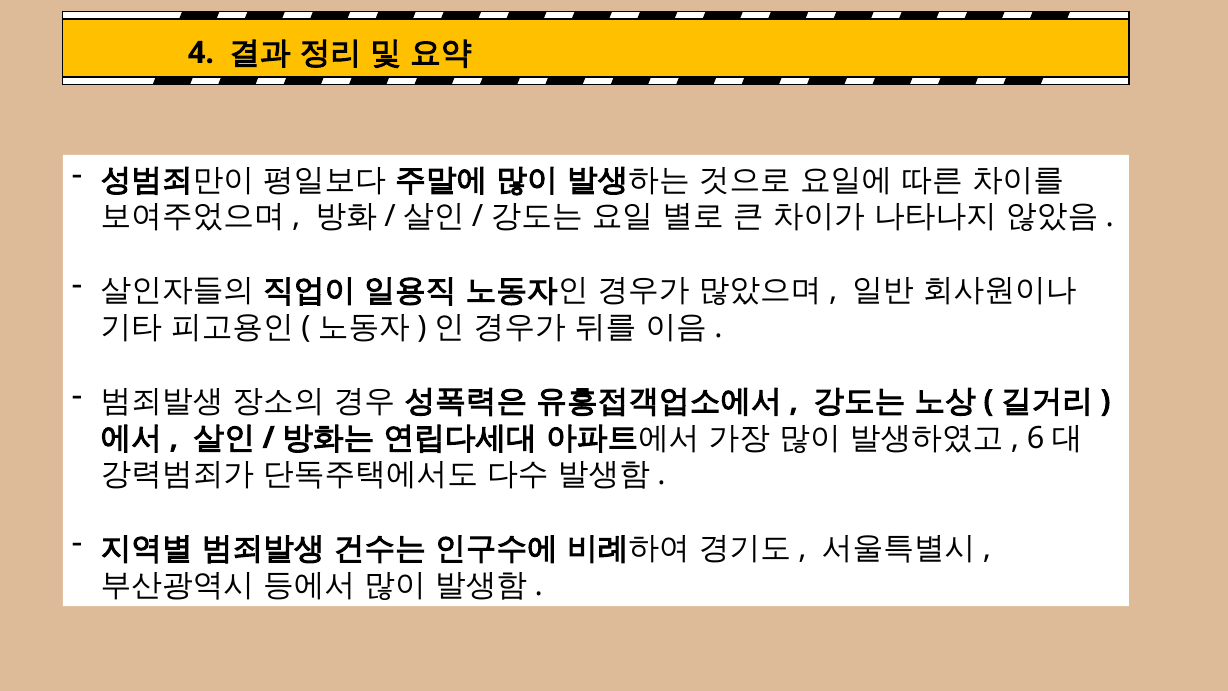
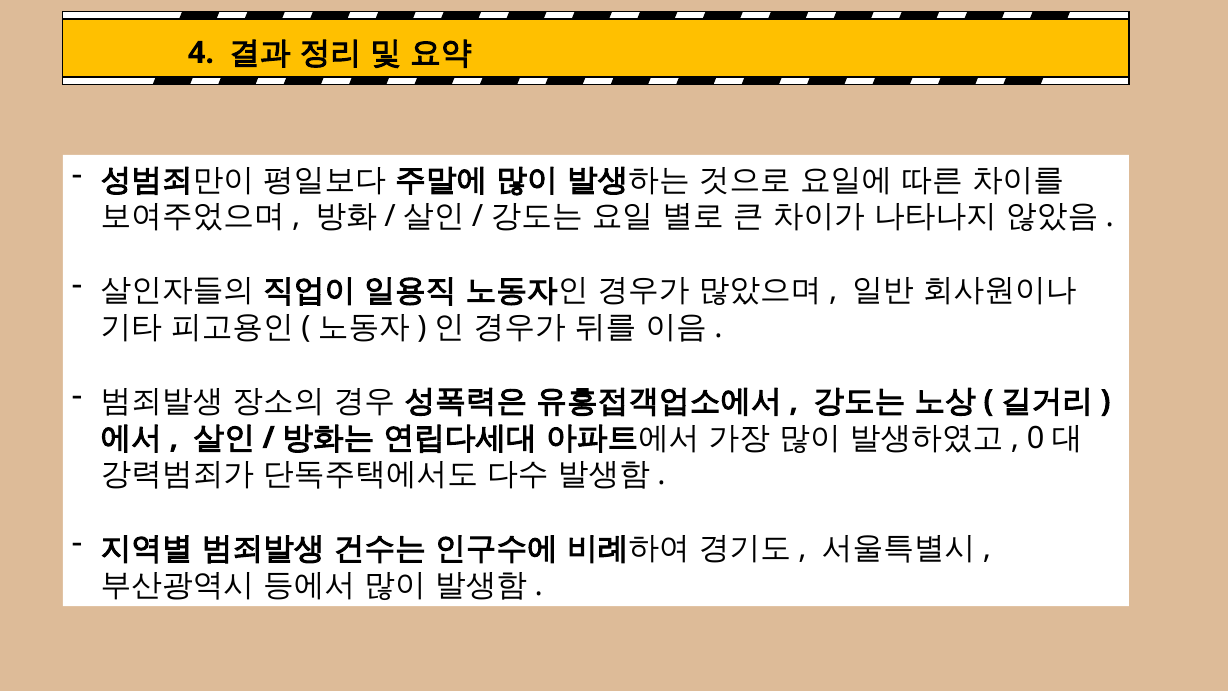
6: 6 -> 0 (1036, 438)
